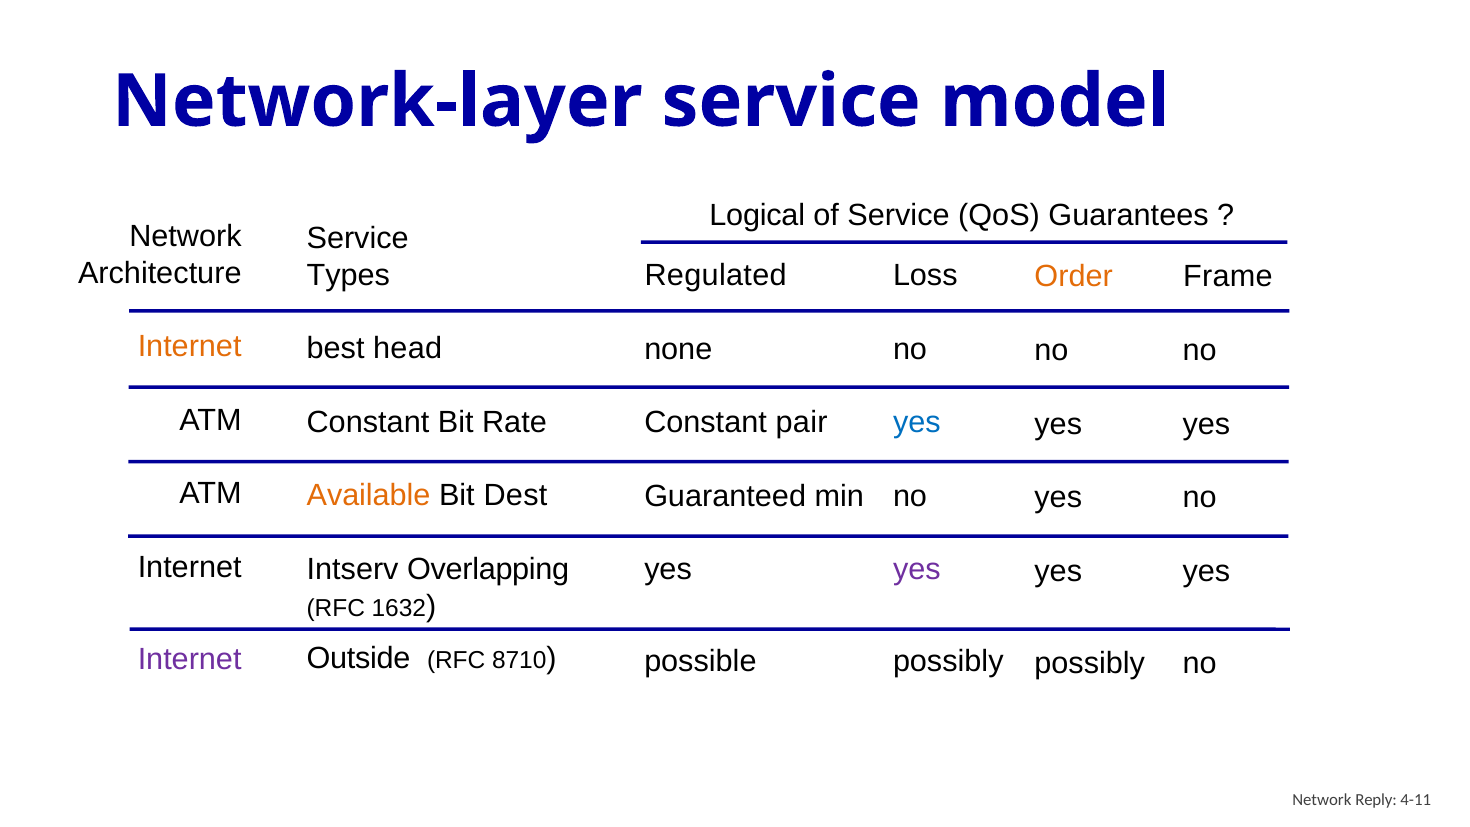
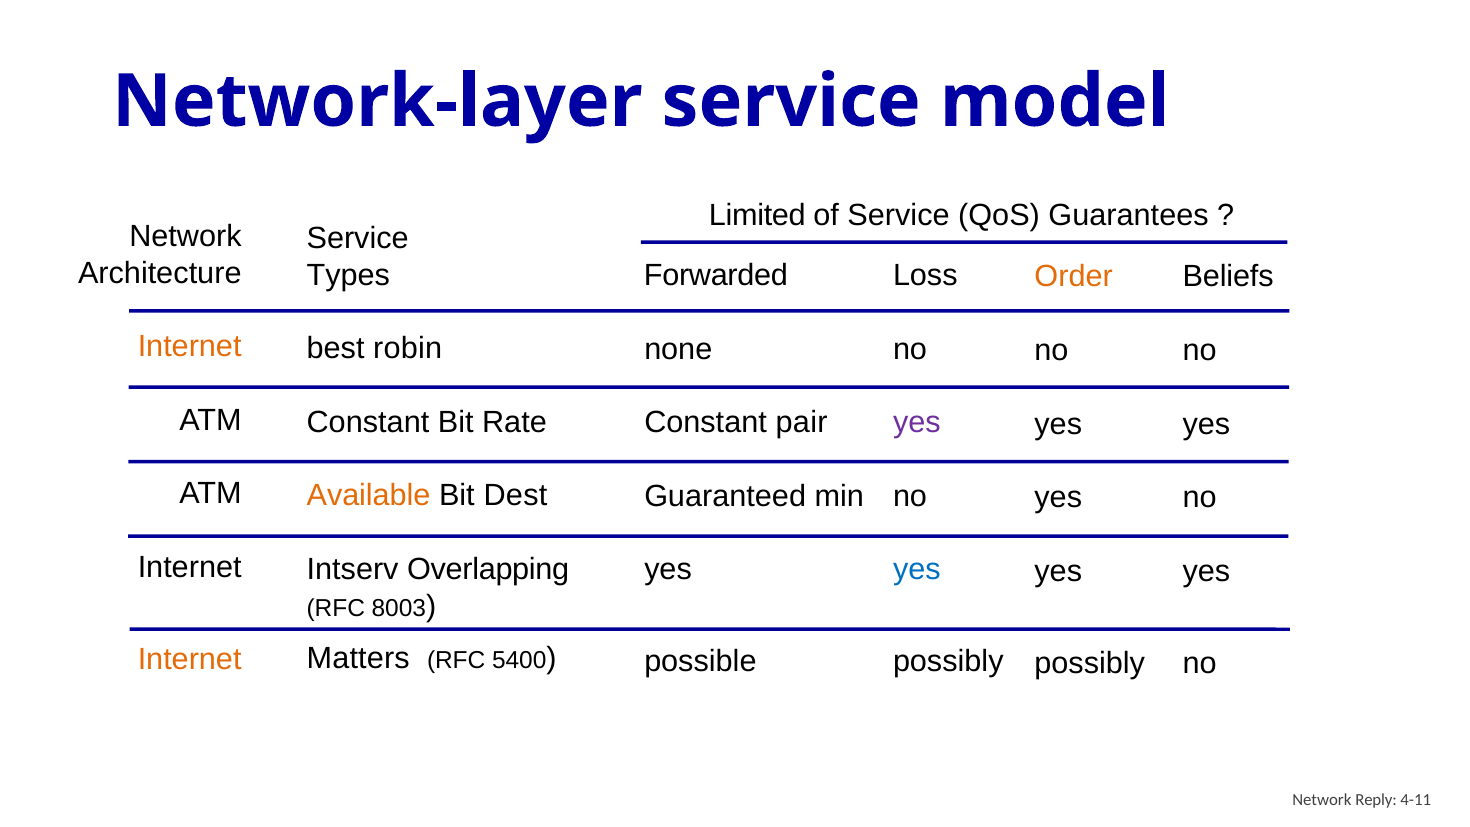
Logical: Logical -> Limited (757, 215)
Regulated: Regulated -> Forwarded (716, 276)
Frame: Frame -> Beliefs (1228, 277)
head: head -> robin (408, 348)
yes colour: blue -> purple (917, 423)
yes colour: purple -> blue (917, 570)
1632: 1632 -> 8003 (399, 608)
Outside: Outside -> Matters (358, 658)
8710: 8710 -> 5400 (519, 660)
Internet colour: purple -> orange (190, 659)
